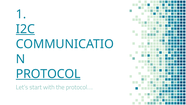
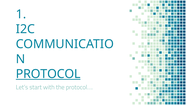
I2C underline: present -> none (25, 29)
